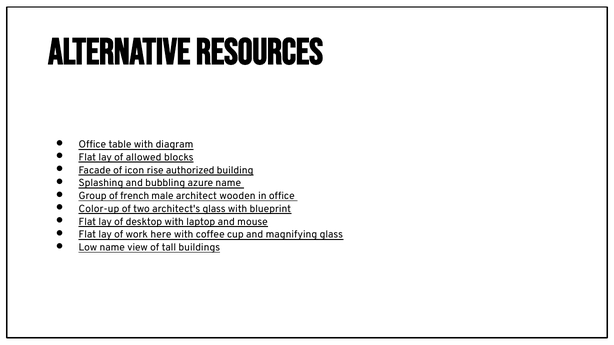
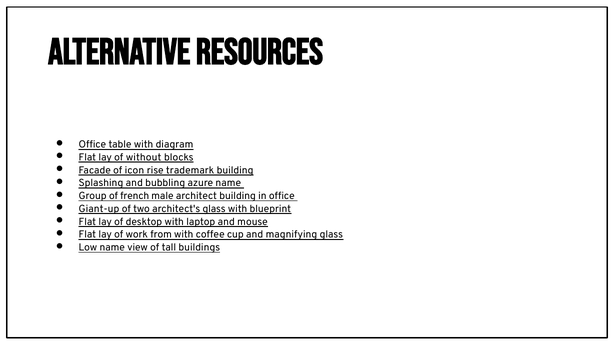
allowed: allowed -> without (144, 158)
authorized: authorized -> trademark (190, 170)
architect wooden: wooden -> building (238, 196)
Color-up: Color-up -> Giant-up (99, 209)
here: here -> from (161, 235)
